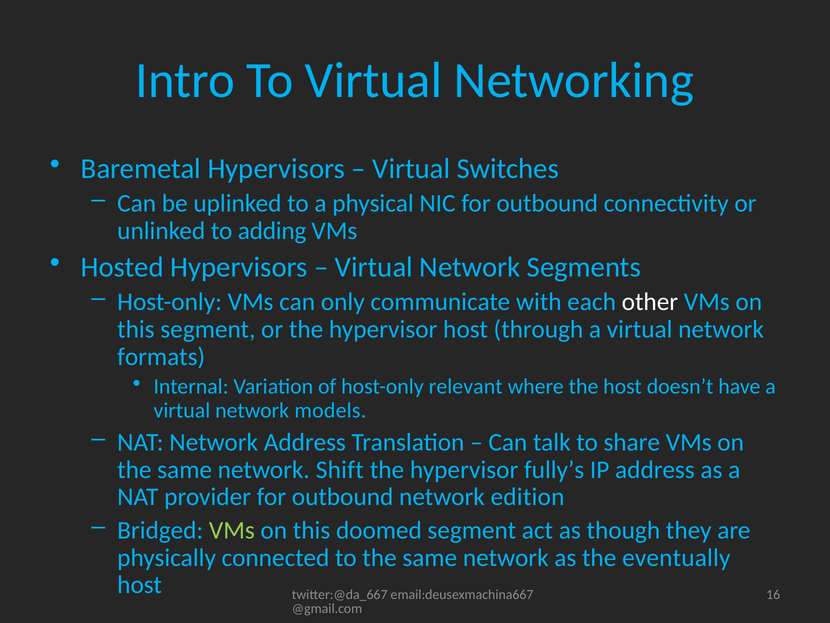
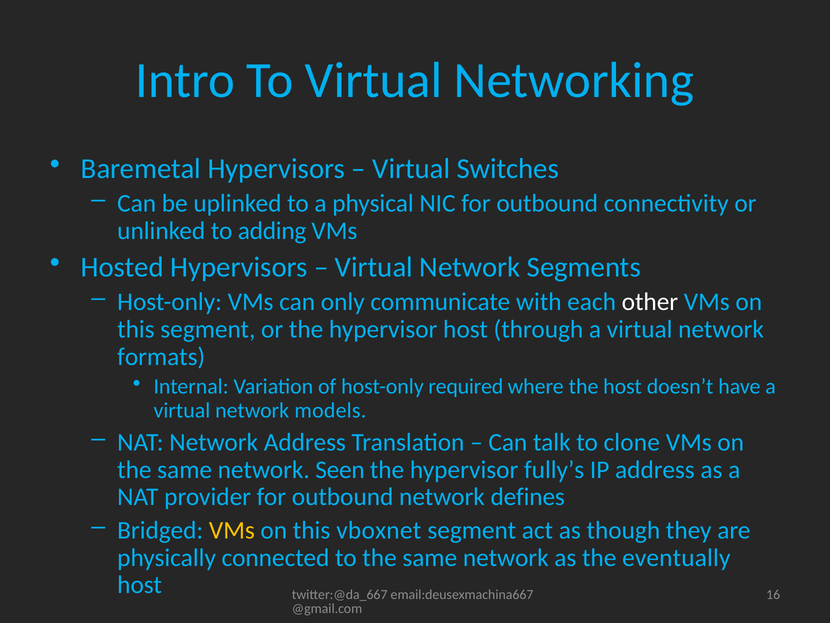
relevant: relevant -> required (466, 386)
share: share -> clone (632, 442)
Shift: Shift -> Seen (340, 469)
edition: edition -> defines (528, 497)
VMs colour: light green -> yellow (232, 530)
doomed: doomed -> vboxnet (379, 530)
